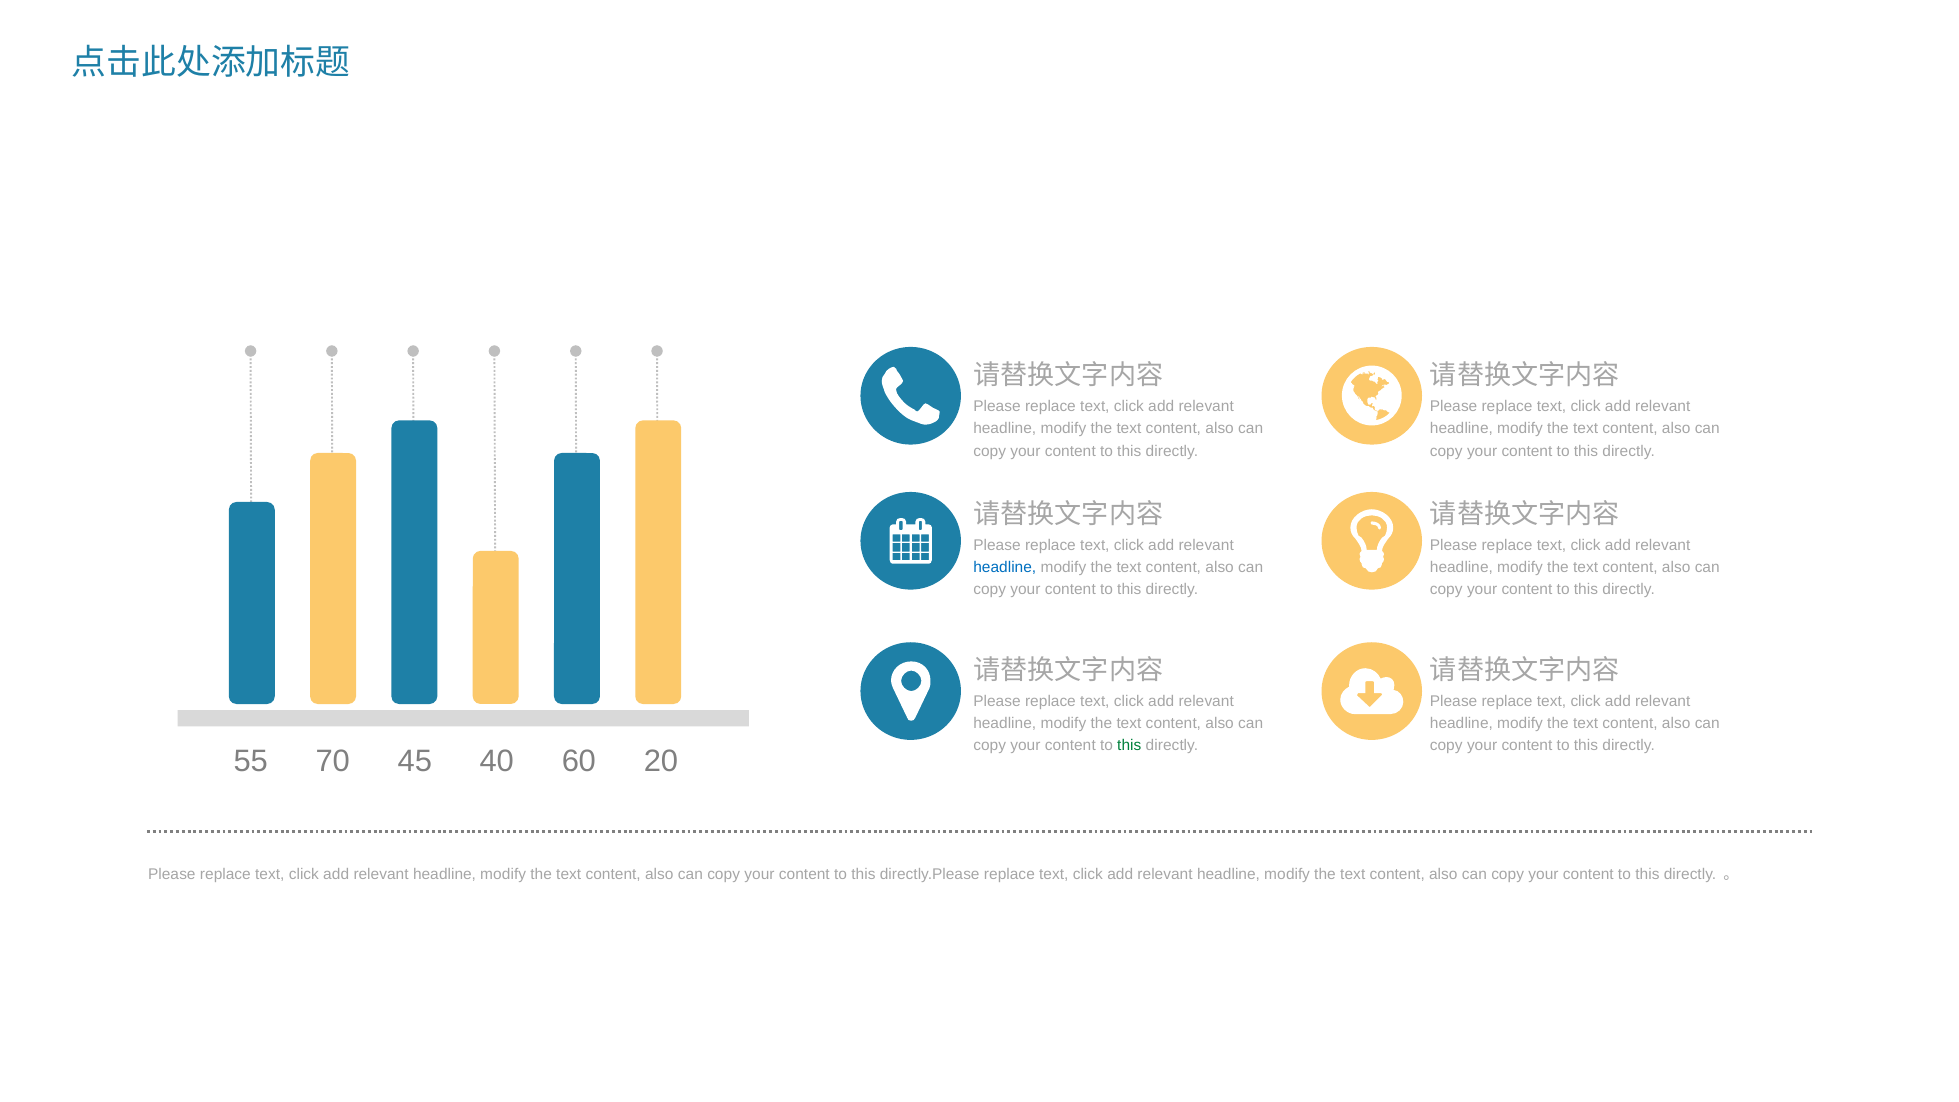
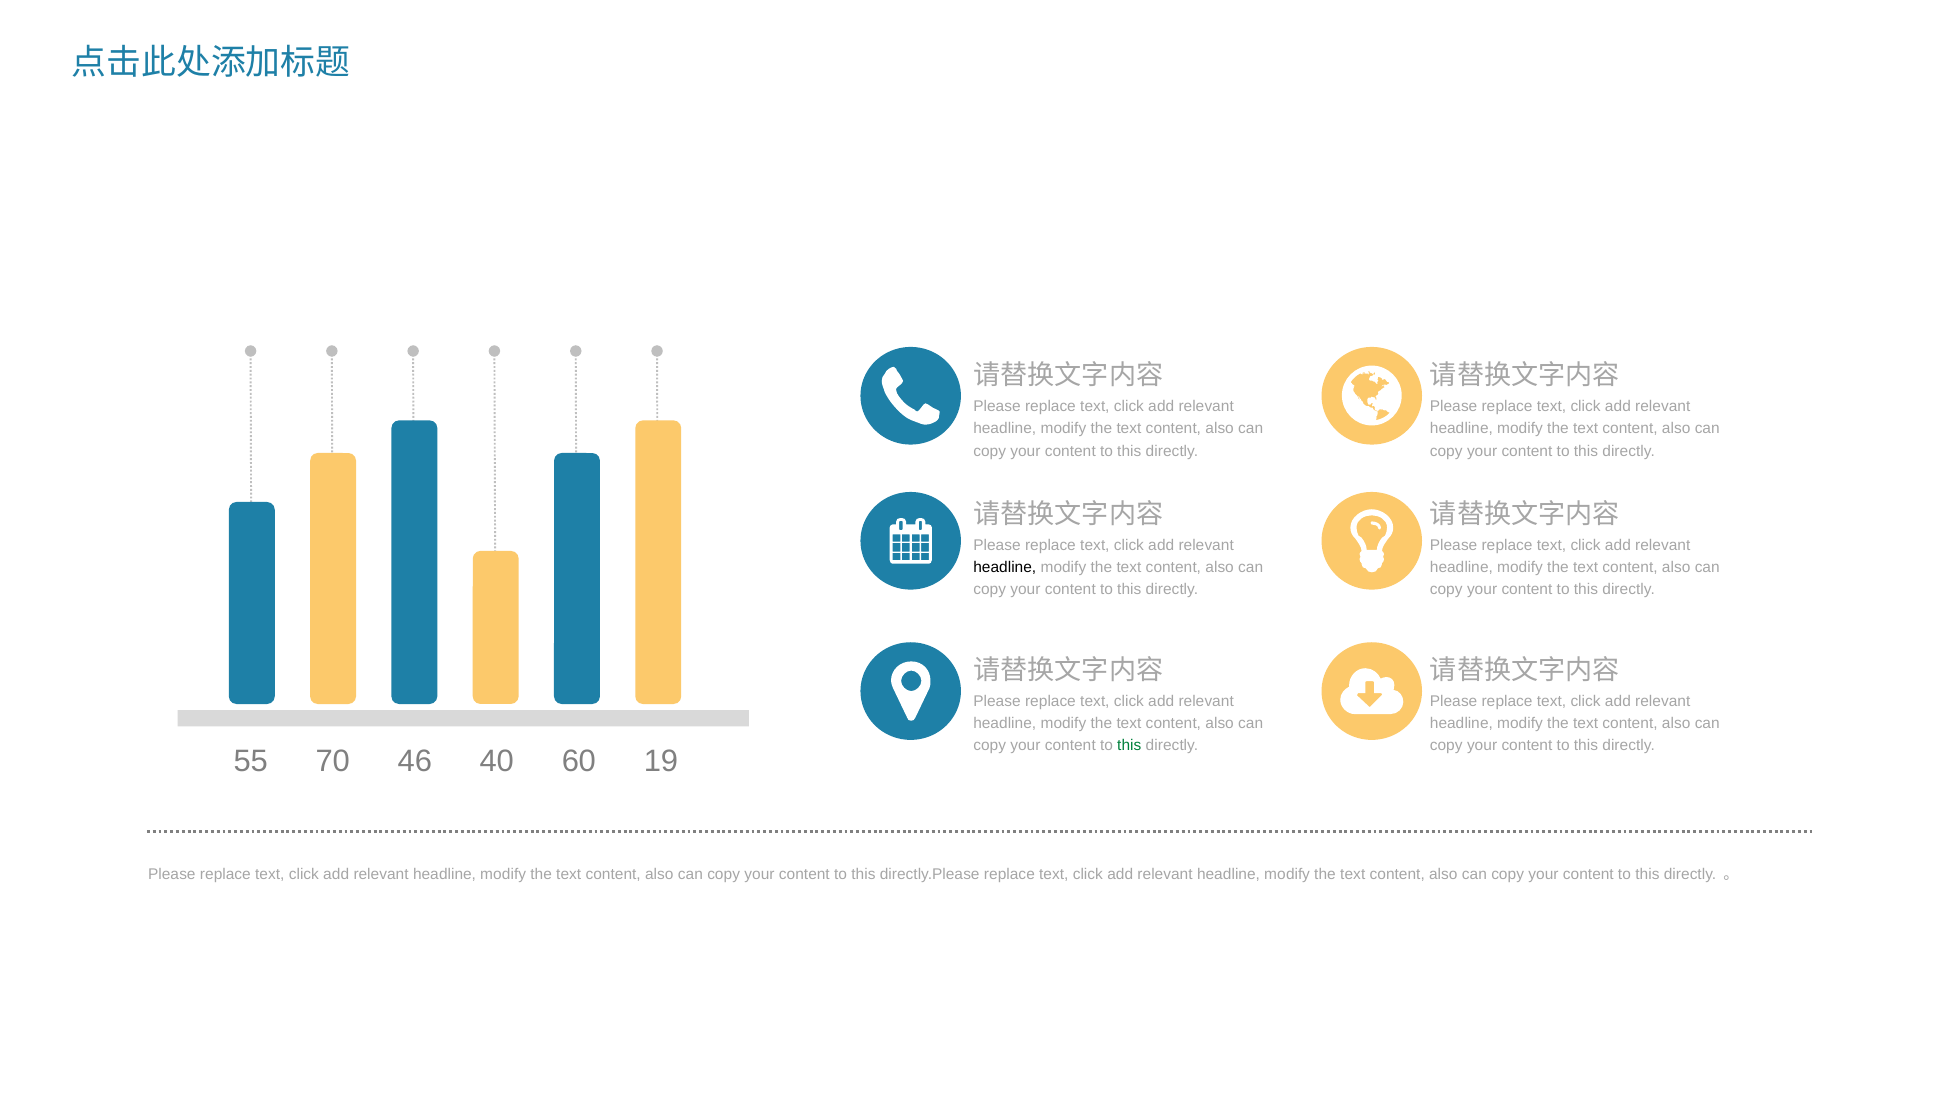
headline colour: blue -> black (1005, 567)
45: 45 -> 46 (415, 761)
20: 20 -> 19 (661, 761)
